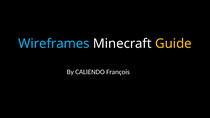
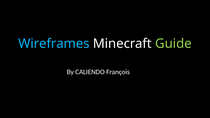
Guide colour: yellow -> light green (173, 44)
